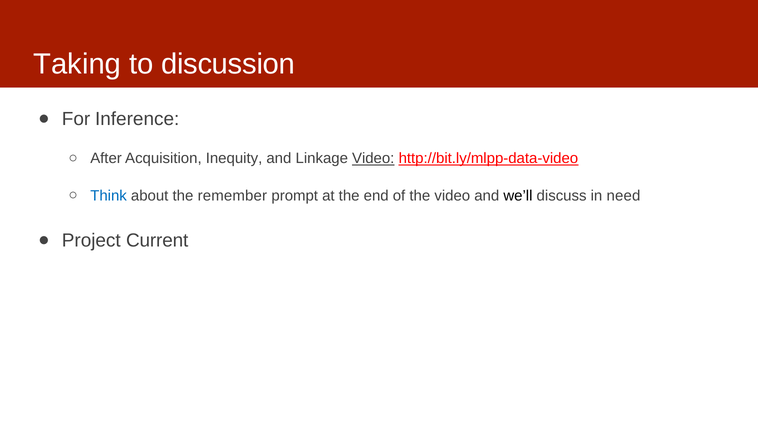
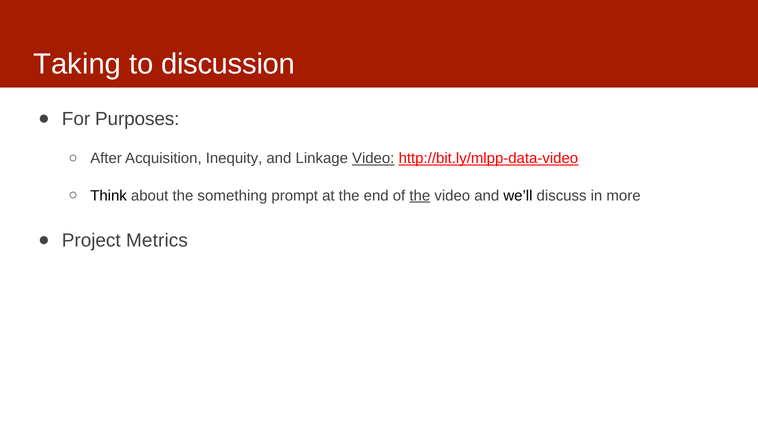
Inference: Inference -> Purposes (137, 119)
Think colour: blue -> black (109, 196)
remember: remember -> something (232, 196)
the underline: none -> present (420, 196)
need: need -> more (624, 196)
Current: Current -> Metrics (157, 241)
